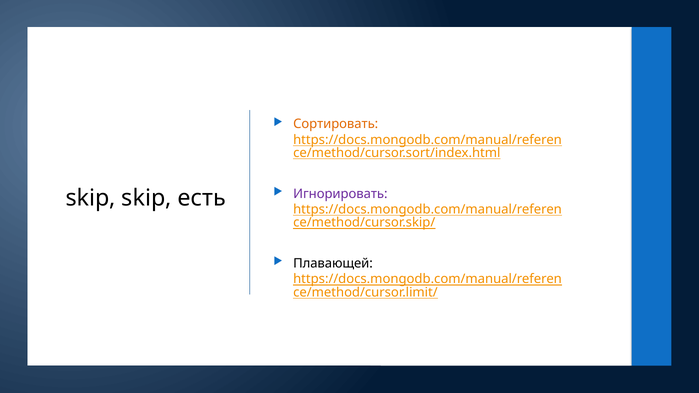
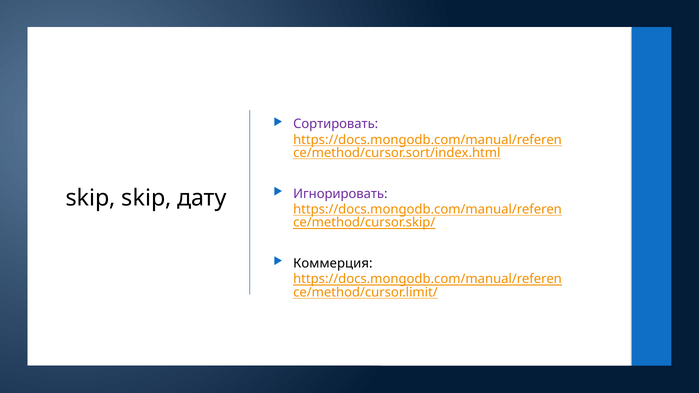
Сортировать colour: orange -> purple (336, 124)
есть: есть -> дату (202, 198)
Плавающей: Плавающей -> Коммерция (333, 264)
